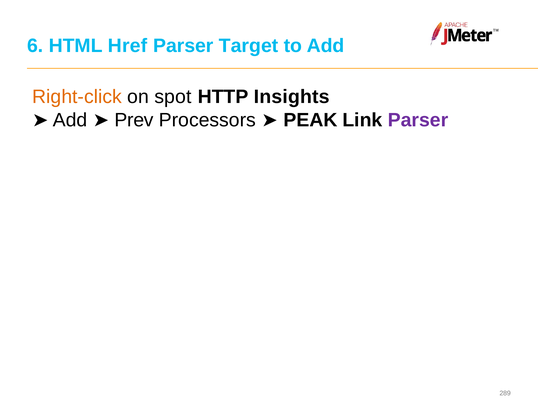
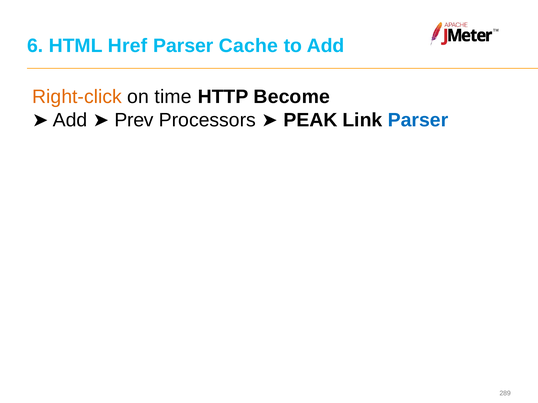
Target: Target -> Cache (249, 46)
spot: spot -> time (173, 97)
Insights: Insights -> Become (292, 97)
Parser colour: purple -> blue (418, 120)
